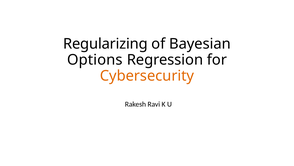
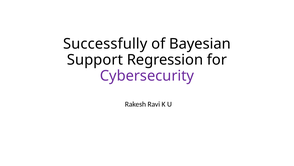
Regularizing: Regularizing -> Successfully (105, 44)
Options: Options -> Support (95, 60)
Cybersecurity colour: orange -> purple (147, 76)
